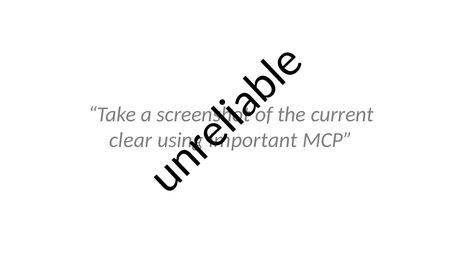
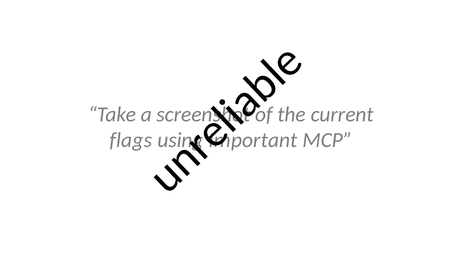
clear: clear -> flags (131, 140)
